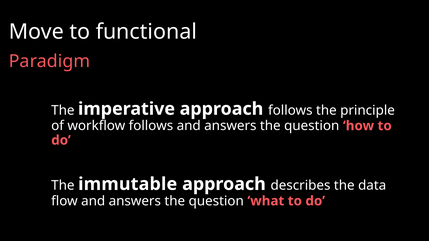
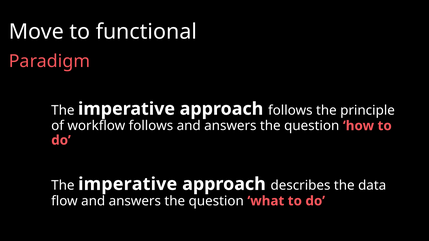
immutable: immutable -> imperative (128, 184)
